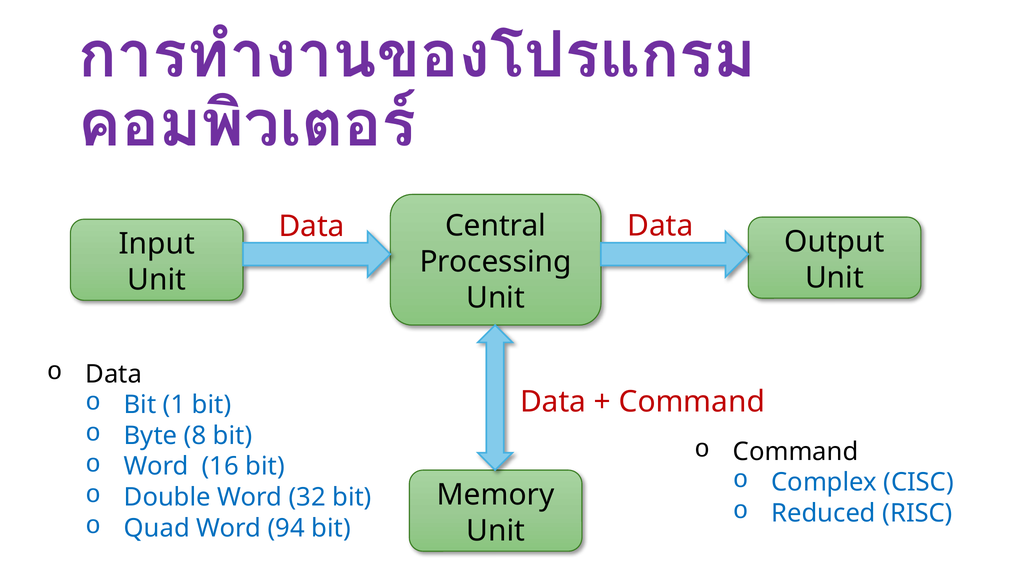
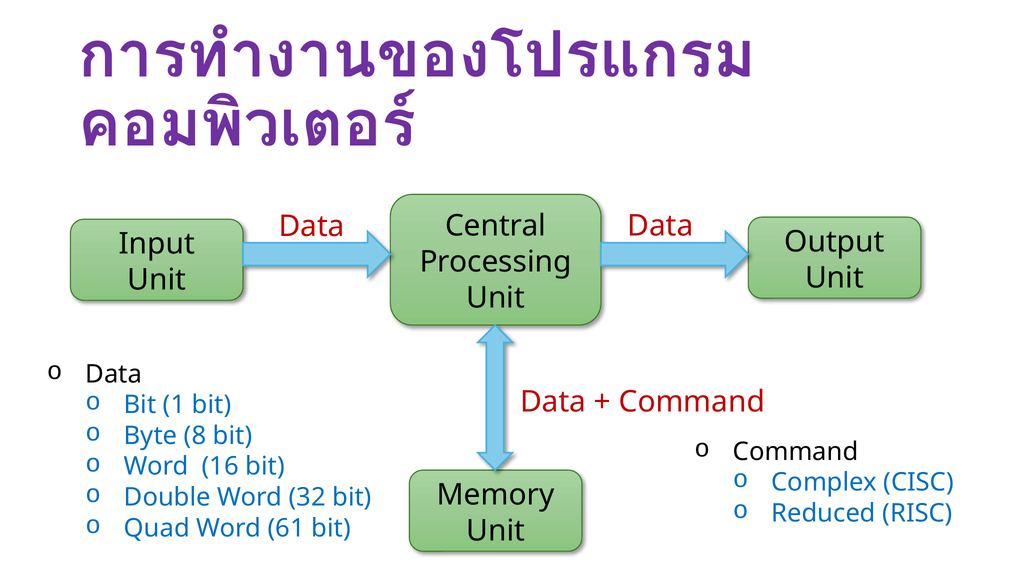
94: 94 -> 61 (286, 528)
